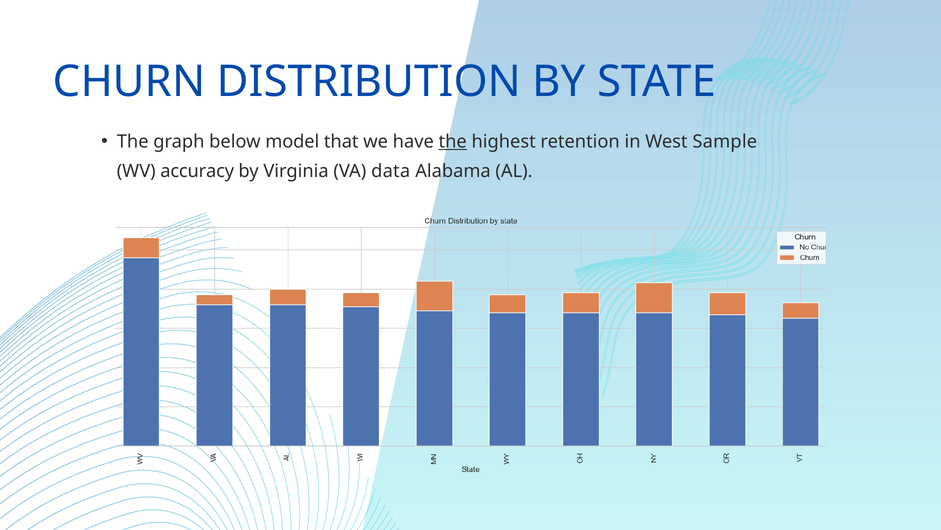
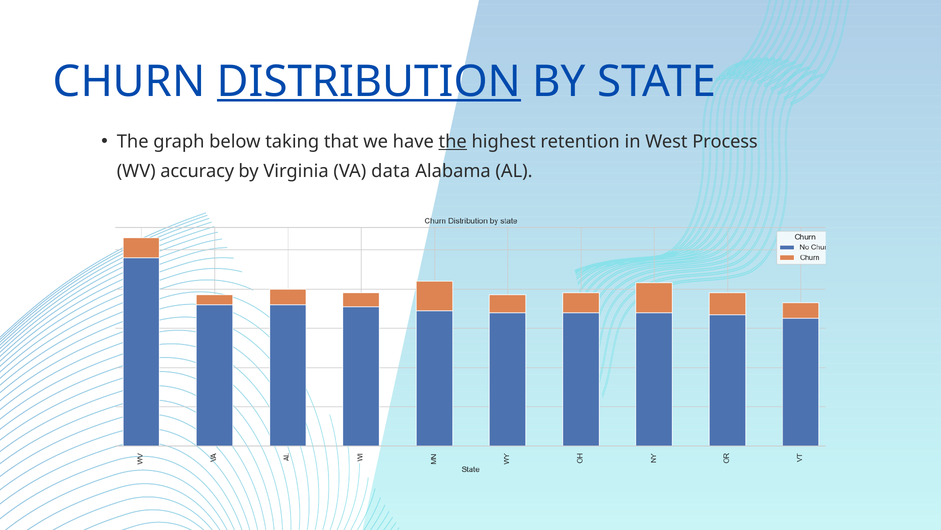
DISTRIBUTION underline: none -> present (369, 81)
model: model -> taking (292, 142)
Sample: Sample -> Process (725, 142)
